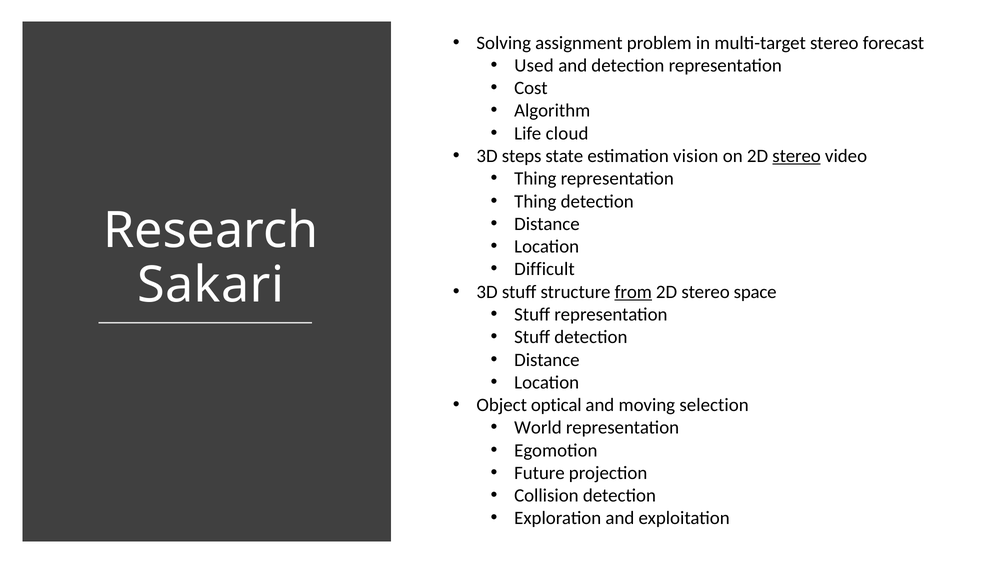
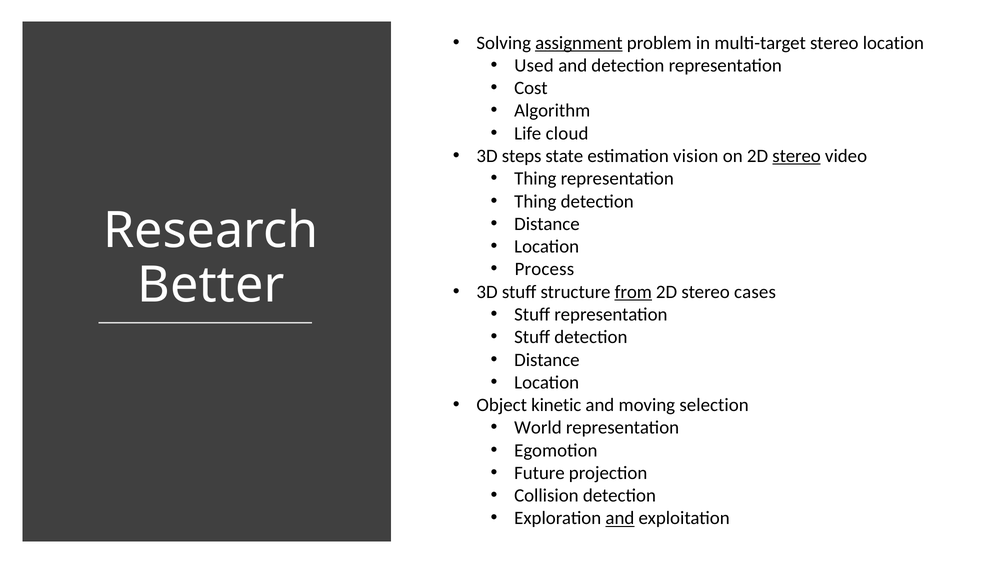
assignment underline: none -> present (579, 43)
stereo forecast: forecast -> location (893, 43)
Difficult: Difficult -> Process (544, 269)
Sakari: Sakari -> Better (211, 285)
space: space -> cases (755, 292)
optical: optical -> kinetic (556, 405)
and underline: none -> present (620, 519)
